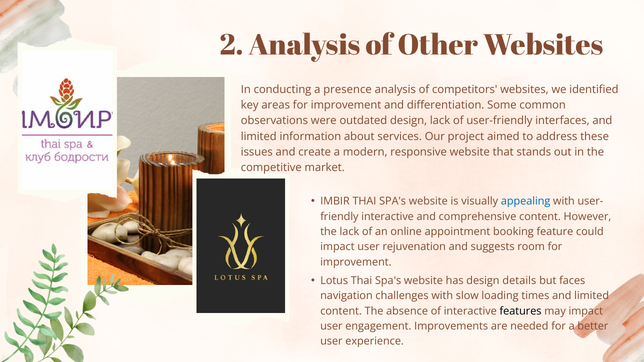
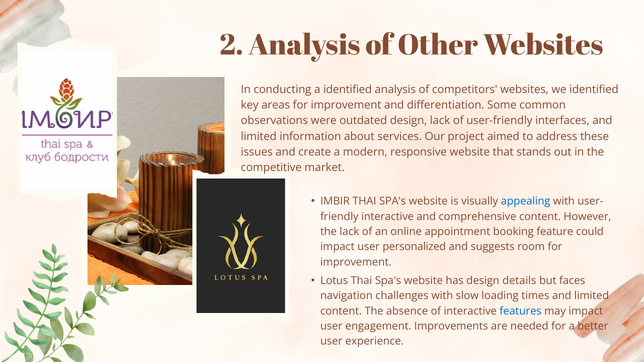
a presence: presence -> identified (348, 90)
rejuvenation: rejuvenation -> personalized (414, 247)
features colour: black -> blue (521, 311)
